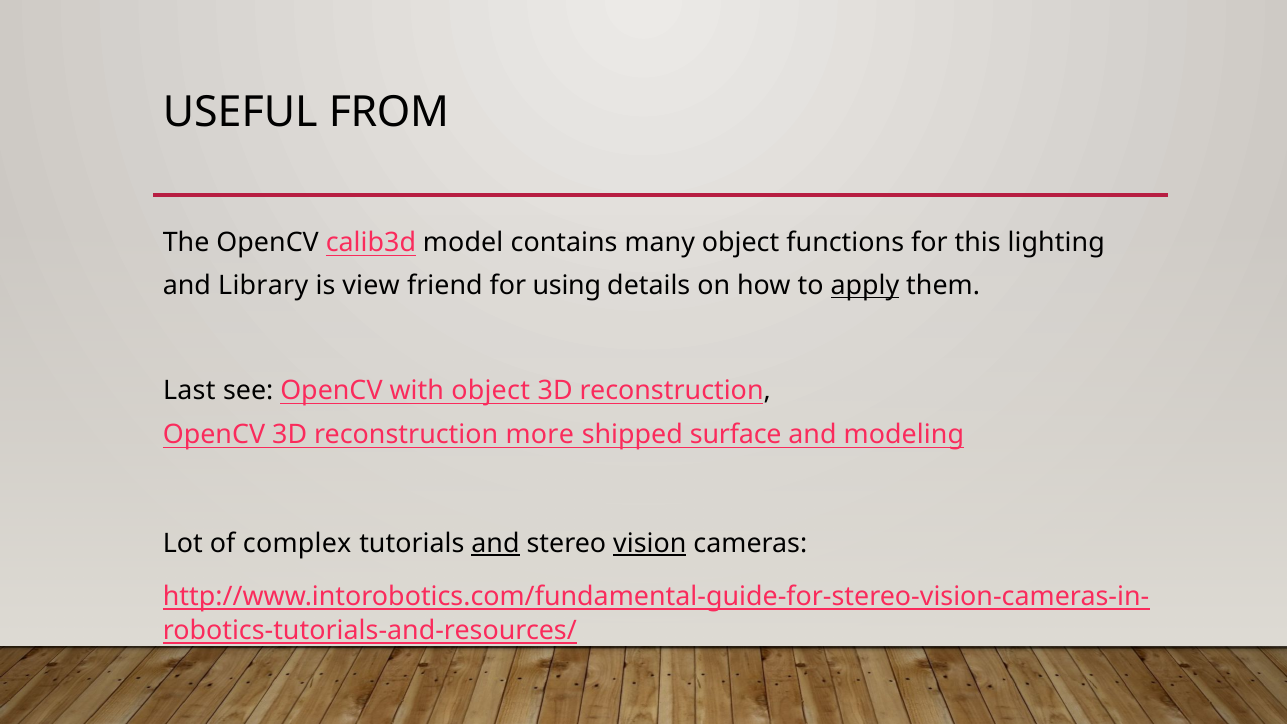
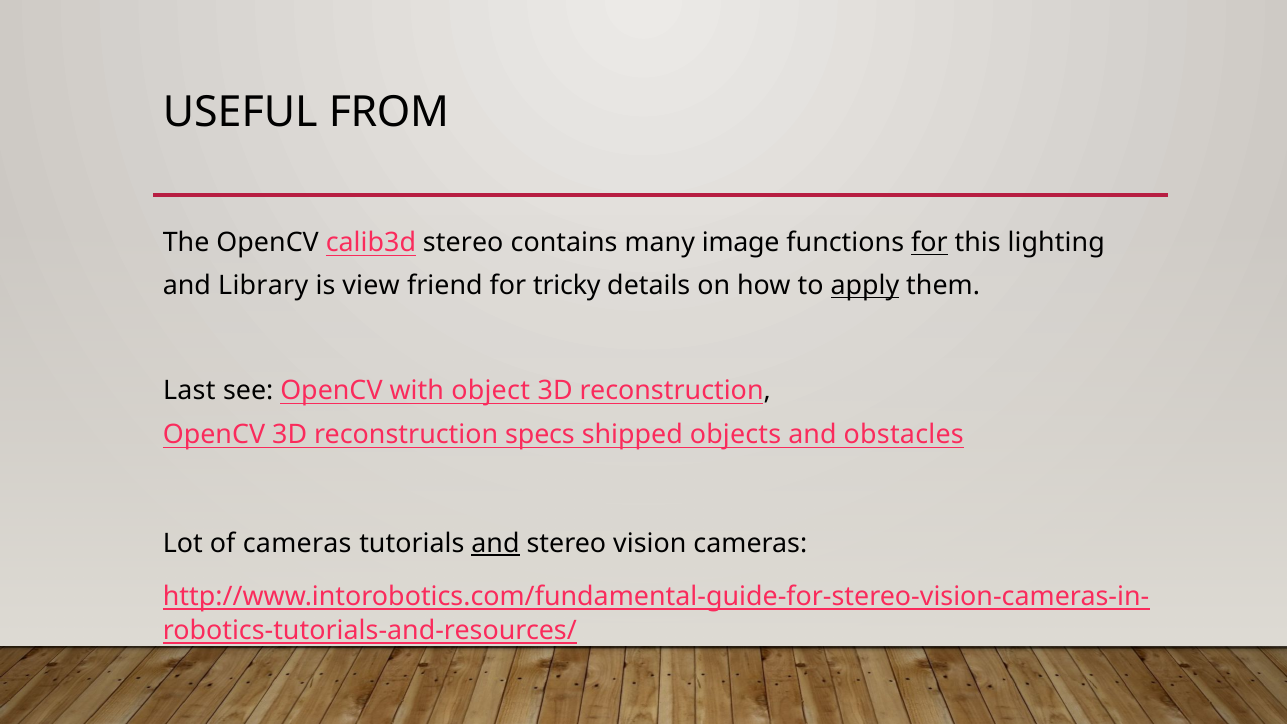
calib3d model: model -> stereo (463, 243)
many object: object -> image (741, 243)
for underline: none -> present (929, 243)
using: using -> tricky (567, 286)
more: more -> specs (540, 435)
surface: surface -> objects (736, 435)
modeling: modeling -> obstacles (904, 435)
of complex: complex -> cameras (297, 544)
vision underline: present -> none (650, 544)
